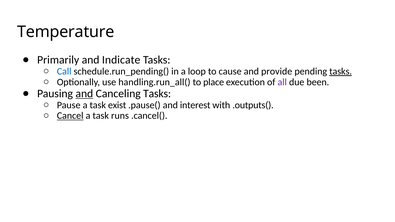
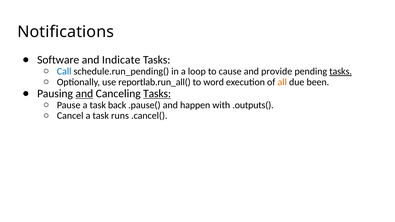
Temperature: Temperature -> Notifications (66, 32)
Primarily: Primarily -> Software (58, 60)
handling.run_all(: handling.run_all( -> reportlab.run_all( (154, 82)
place: place -> word (214, 82)
all colour: purple -> orange (282, 82)
Tasks underline: none -> present (157, 94)
exist: exist -> back (117, 105)
interest: interest -> happen (195, 105)
Cancel underline: present -> none (70, 116)
